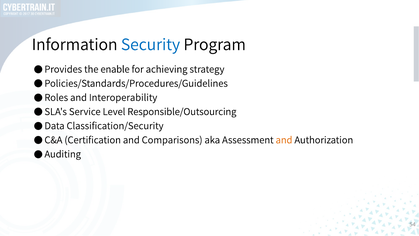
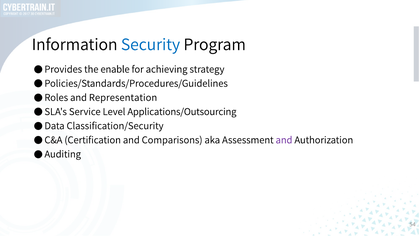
Interoperability: Interoperability -> Representation (123, 97)
Responsible/Outsourcing: Responsible/Outsourcing -> Applications/Outsourcing (182, 111)
and colour: orange -> purple (284, 140)
